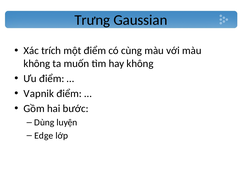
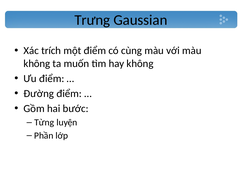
Vapnik: Vapnik -> Đường (39, 94)
Dùng: Dùng -> Từng (44, 123)
Edge: Edge -> Phần (44, 136)
